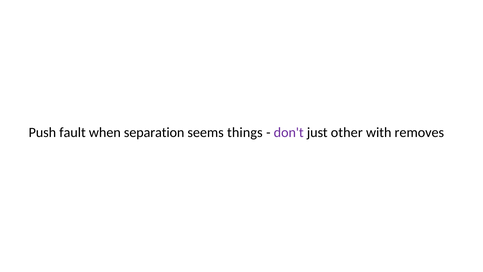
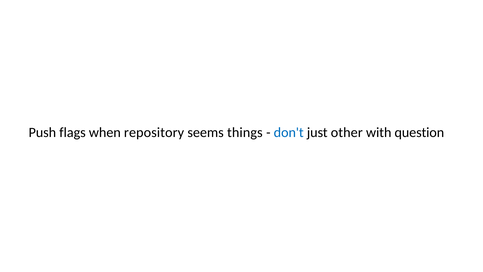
fault: fault -> flags (73, 132)
separation: separation -> repository (154, 132)
don't colour: purple -> blue (289, 132)
removes: removes -> question (419, 132)
